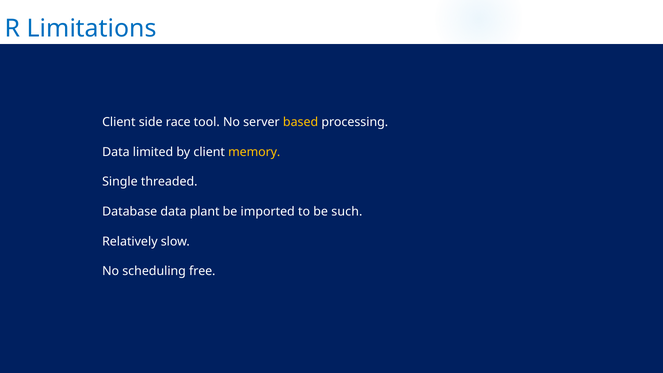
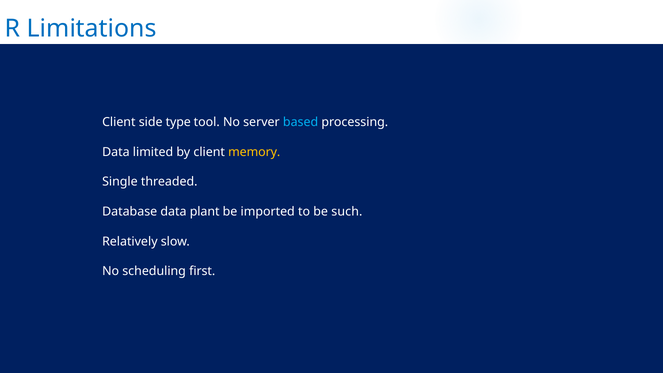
race: race -> type (178, 122)
based colour: yellow -> light blue (301, 122)
free: free -> first (202, 271)
